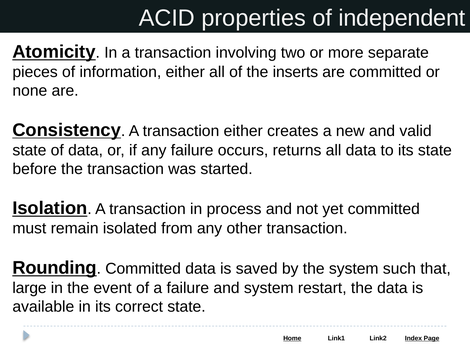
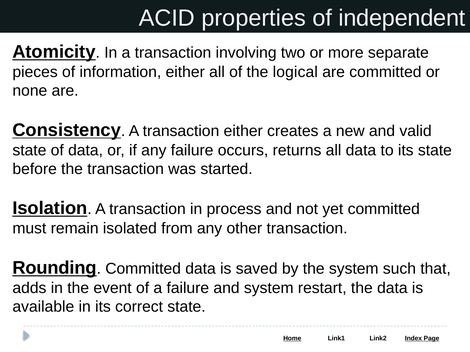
inserts: inserts -> logical (295, 72)
large: large -> adds (29, 288)
